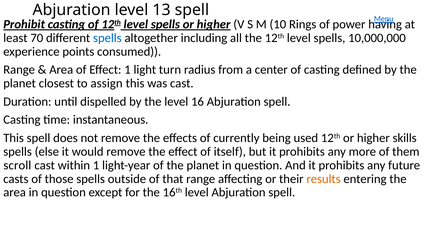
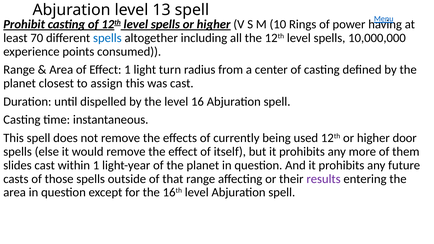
skills: skills -> door (405, 138)
scroll: scroll -> slides (17, 165)
results colour: orange -> purple (324, 179)
